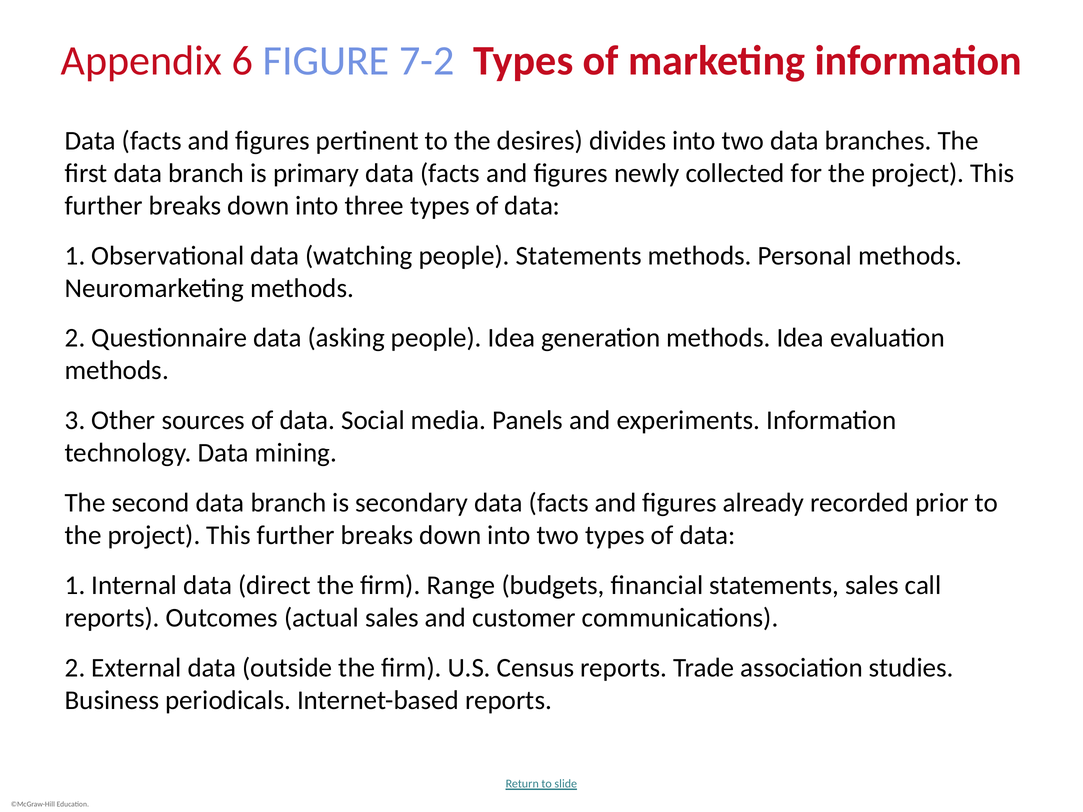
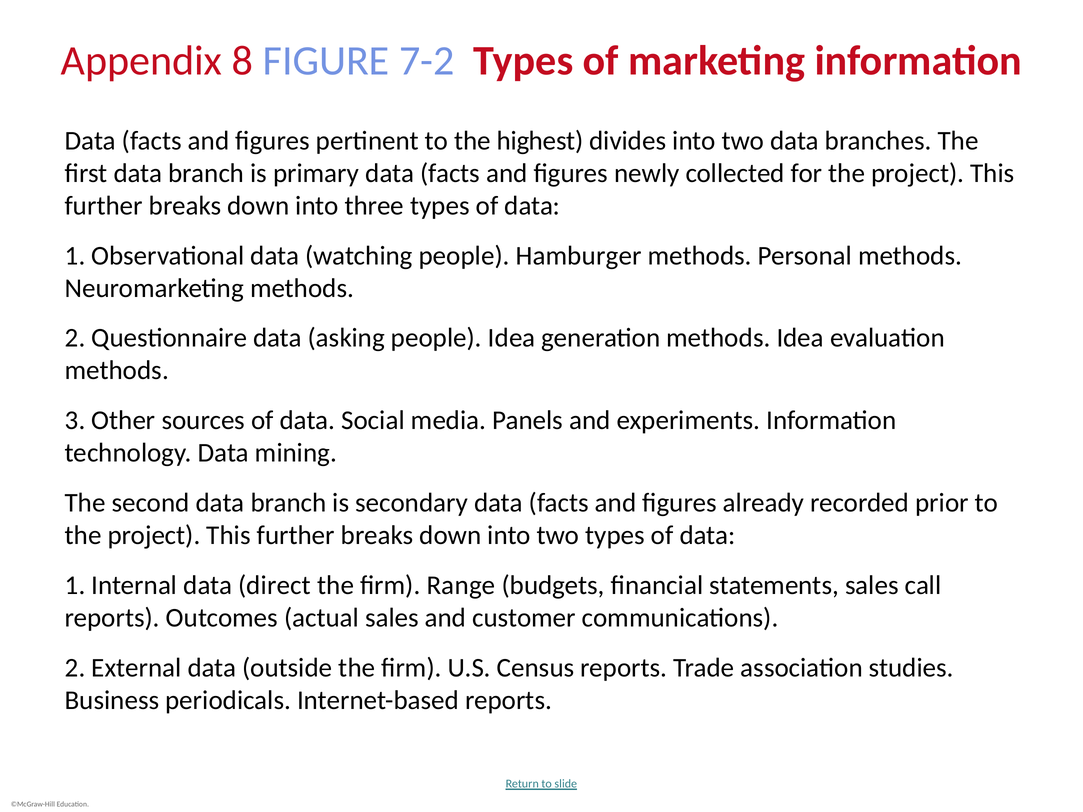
6: 6 -> 8 (242, 61)
desires: desires -> highest (540, 141)
people Statements: Statements -> Hamburger (579, 256)
